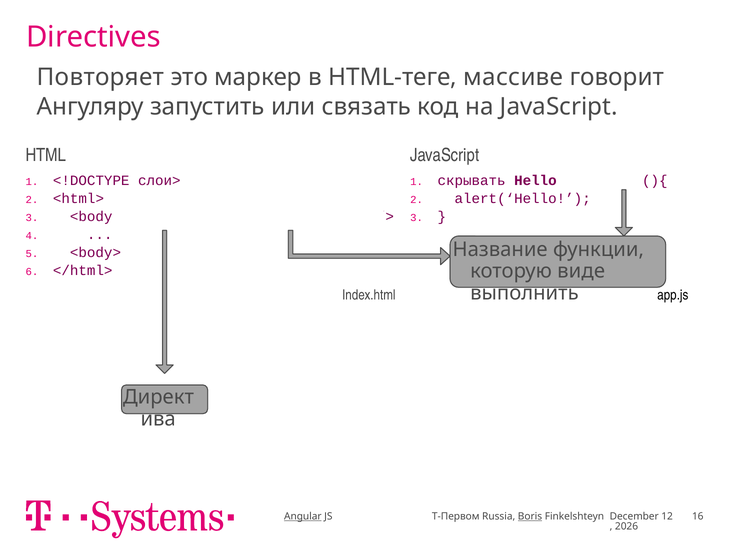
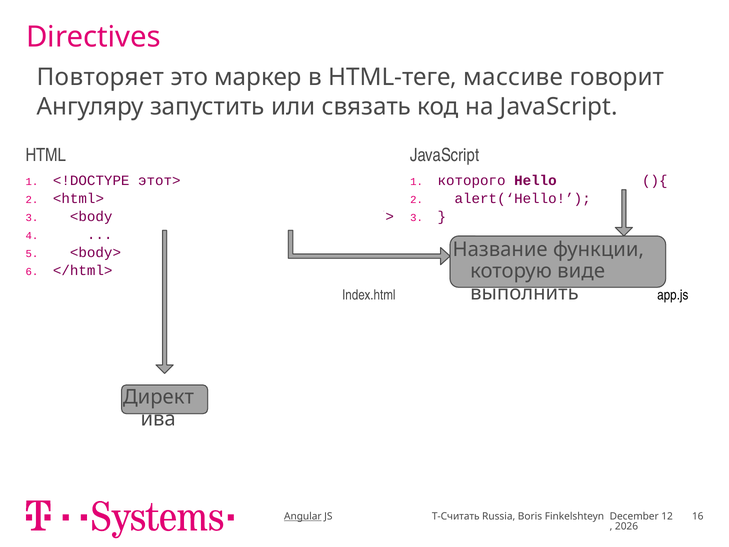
слои>: слои> -> этот> (159, 181)
скрывать: скрывать -> которого (472, 181)
T-Первом: T-Первом -> T-Считать (456, 516)
Boris underline: present -> none (530, 516)
